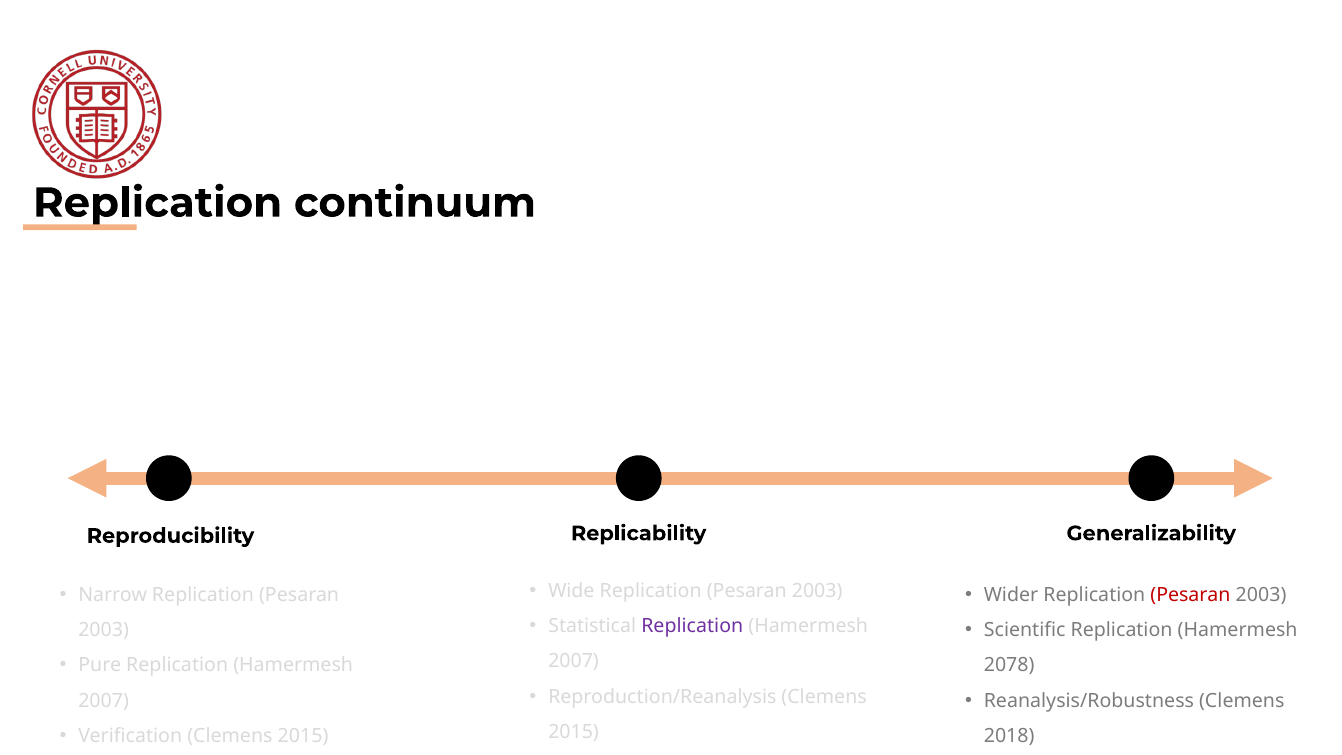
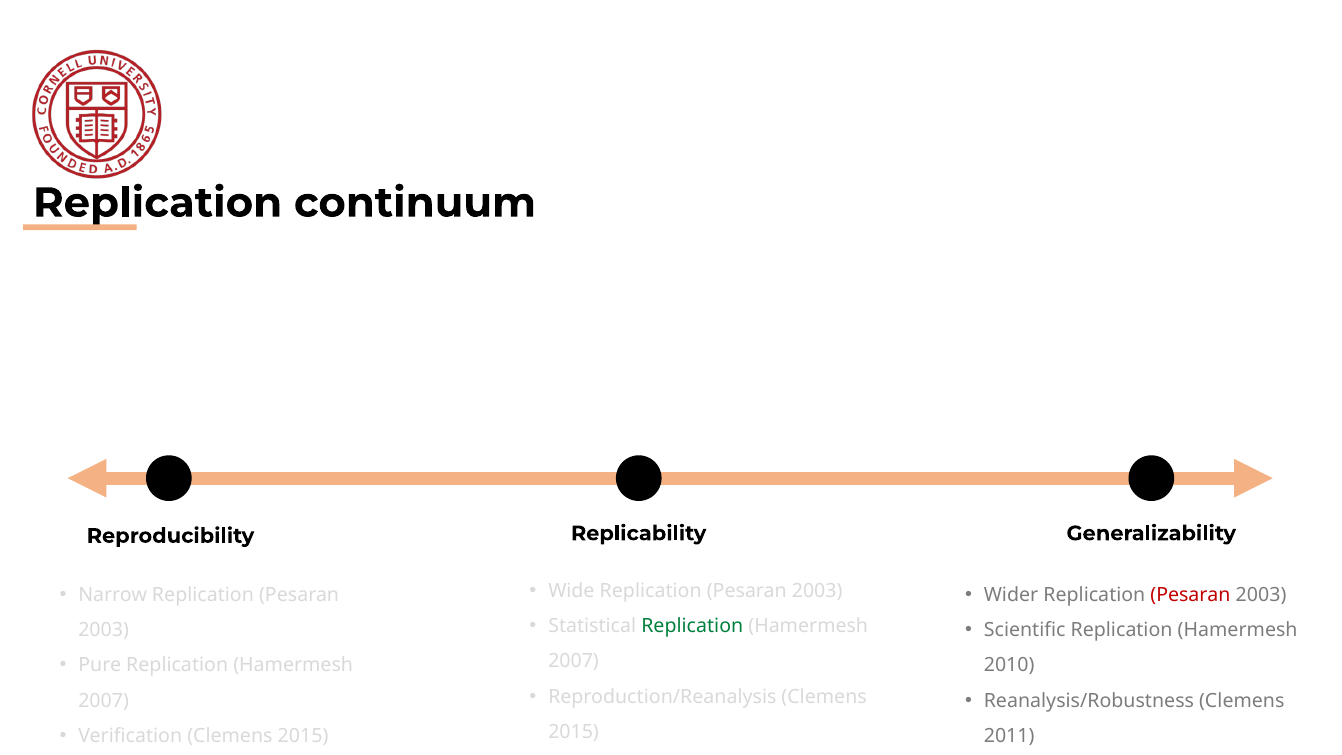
Replication colour: purple -> green (692, 626)
2078: 2078 -> 2010 (1009, 665)
2018: 2018 -> 2011 (1009, 736)
